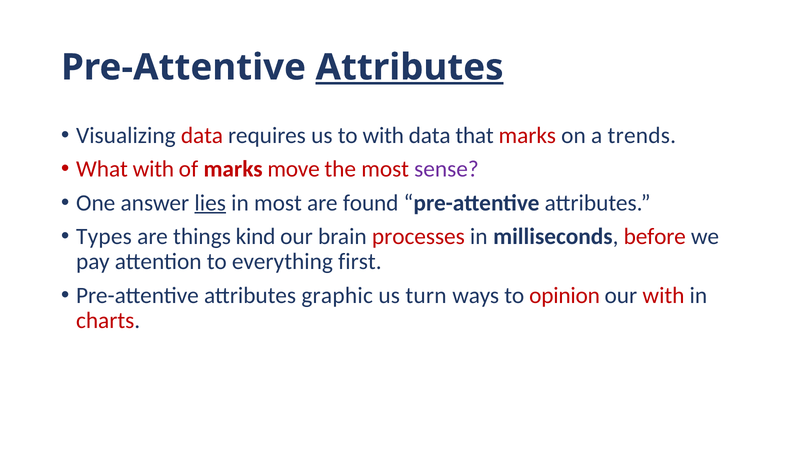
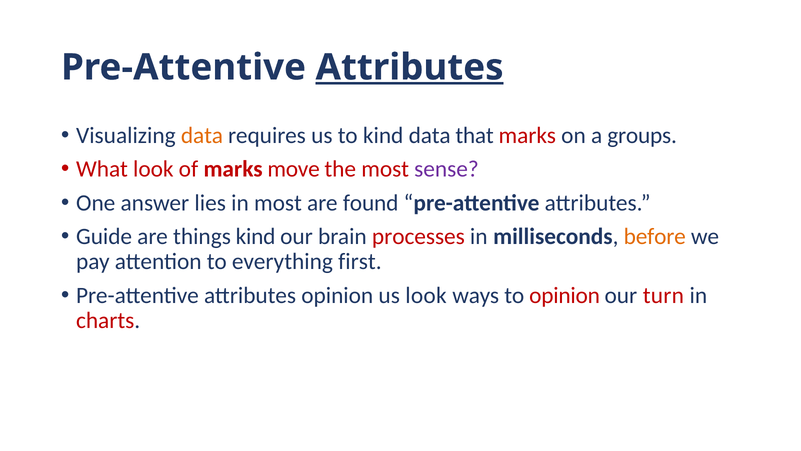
data colour: red -> orange (202, 135)
to with: with -> kind (383, 135)
trends: trends -> groups (642, 135)
What with: with -> look (153, 169)
lies underline: present -> none (210, 203)
Types: Types -> Guide (104, 236)
before colour: red -> orange (655, 236)
attributes graphic: graphic -> opinion (337, 295)
us turn: turn -> look (426, 295)
our with: with -> turn (663, 295)
